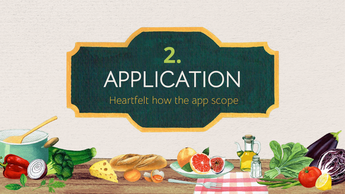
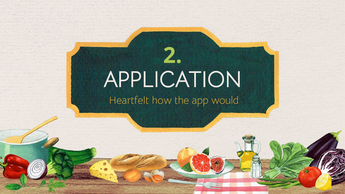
scope: scope -> would (225, 100)
